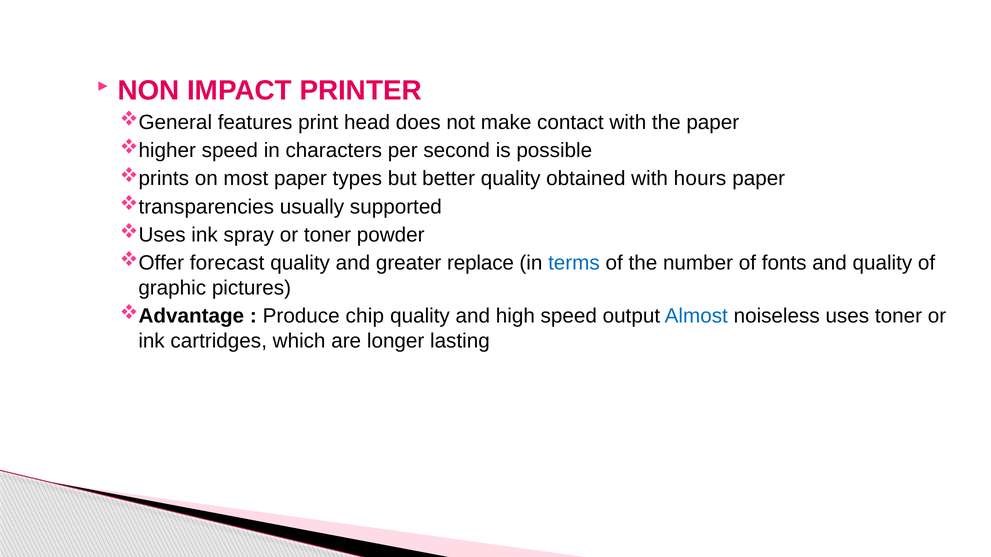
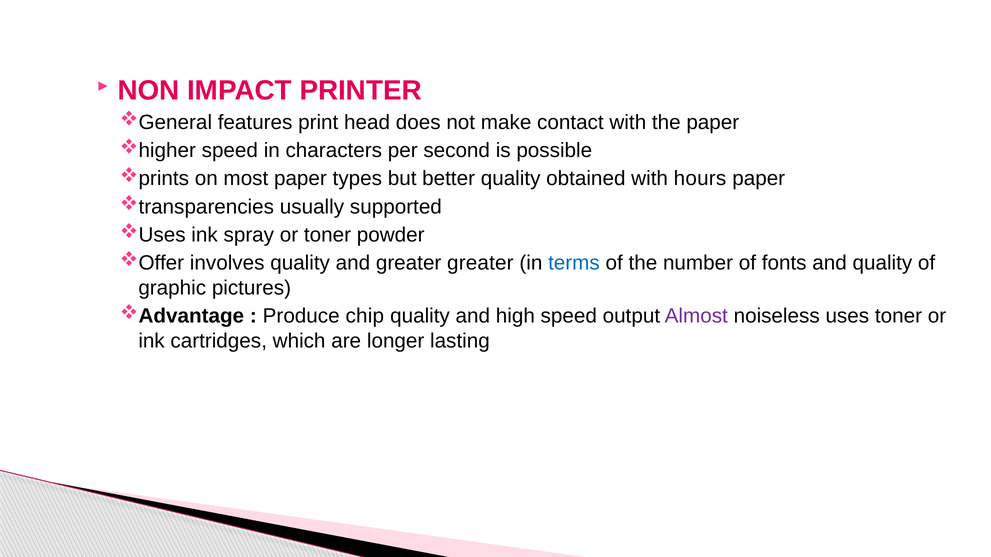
forecast: forecast -> involves (227, 263)
greater replace: replace -> greater (480, 263)
Almost colour: blue -> purple (696, 316)
